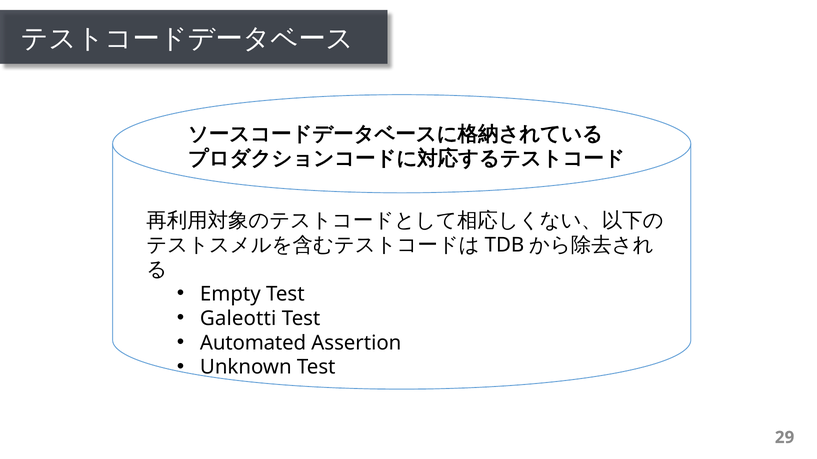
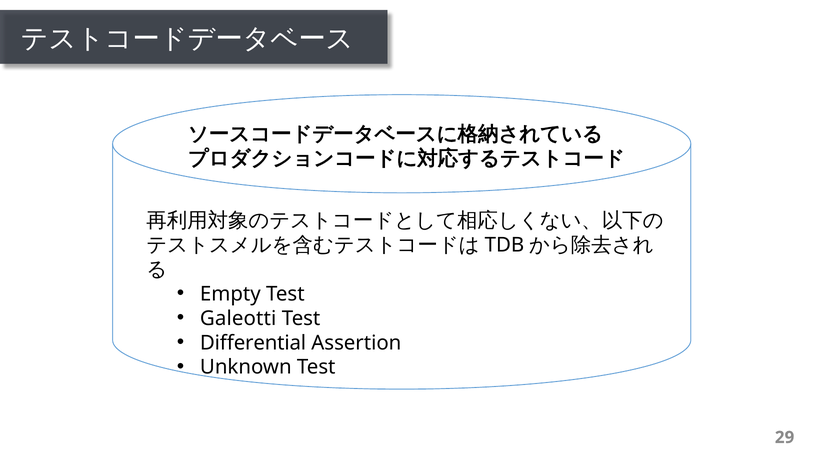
Automated: Automated -> Diﬀerential (253, 343)
